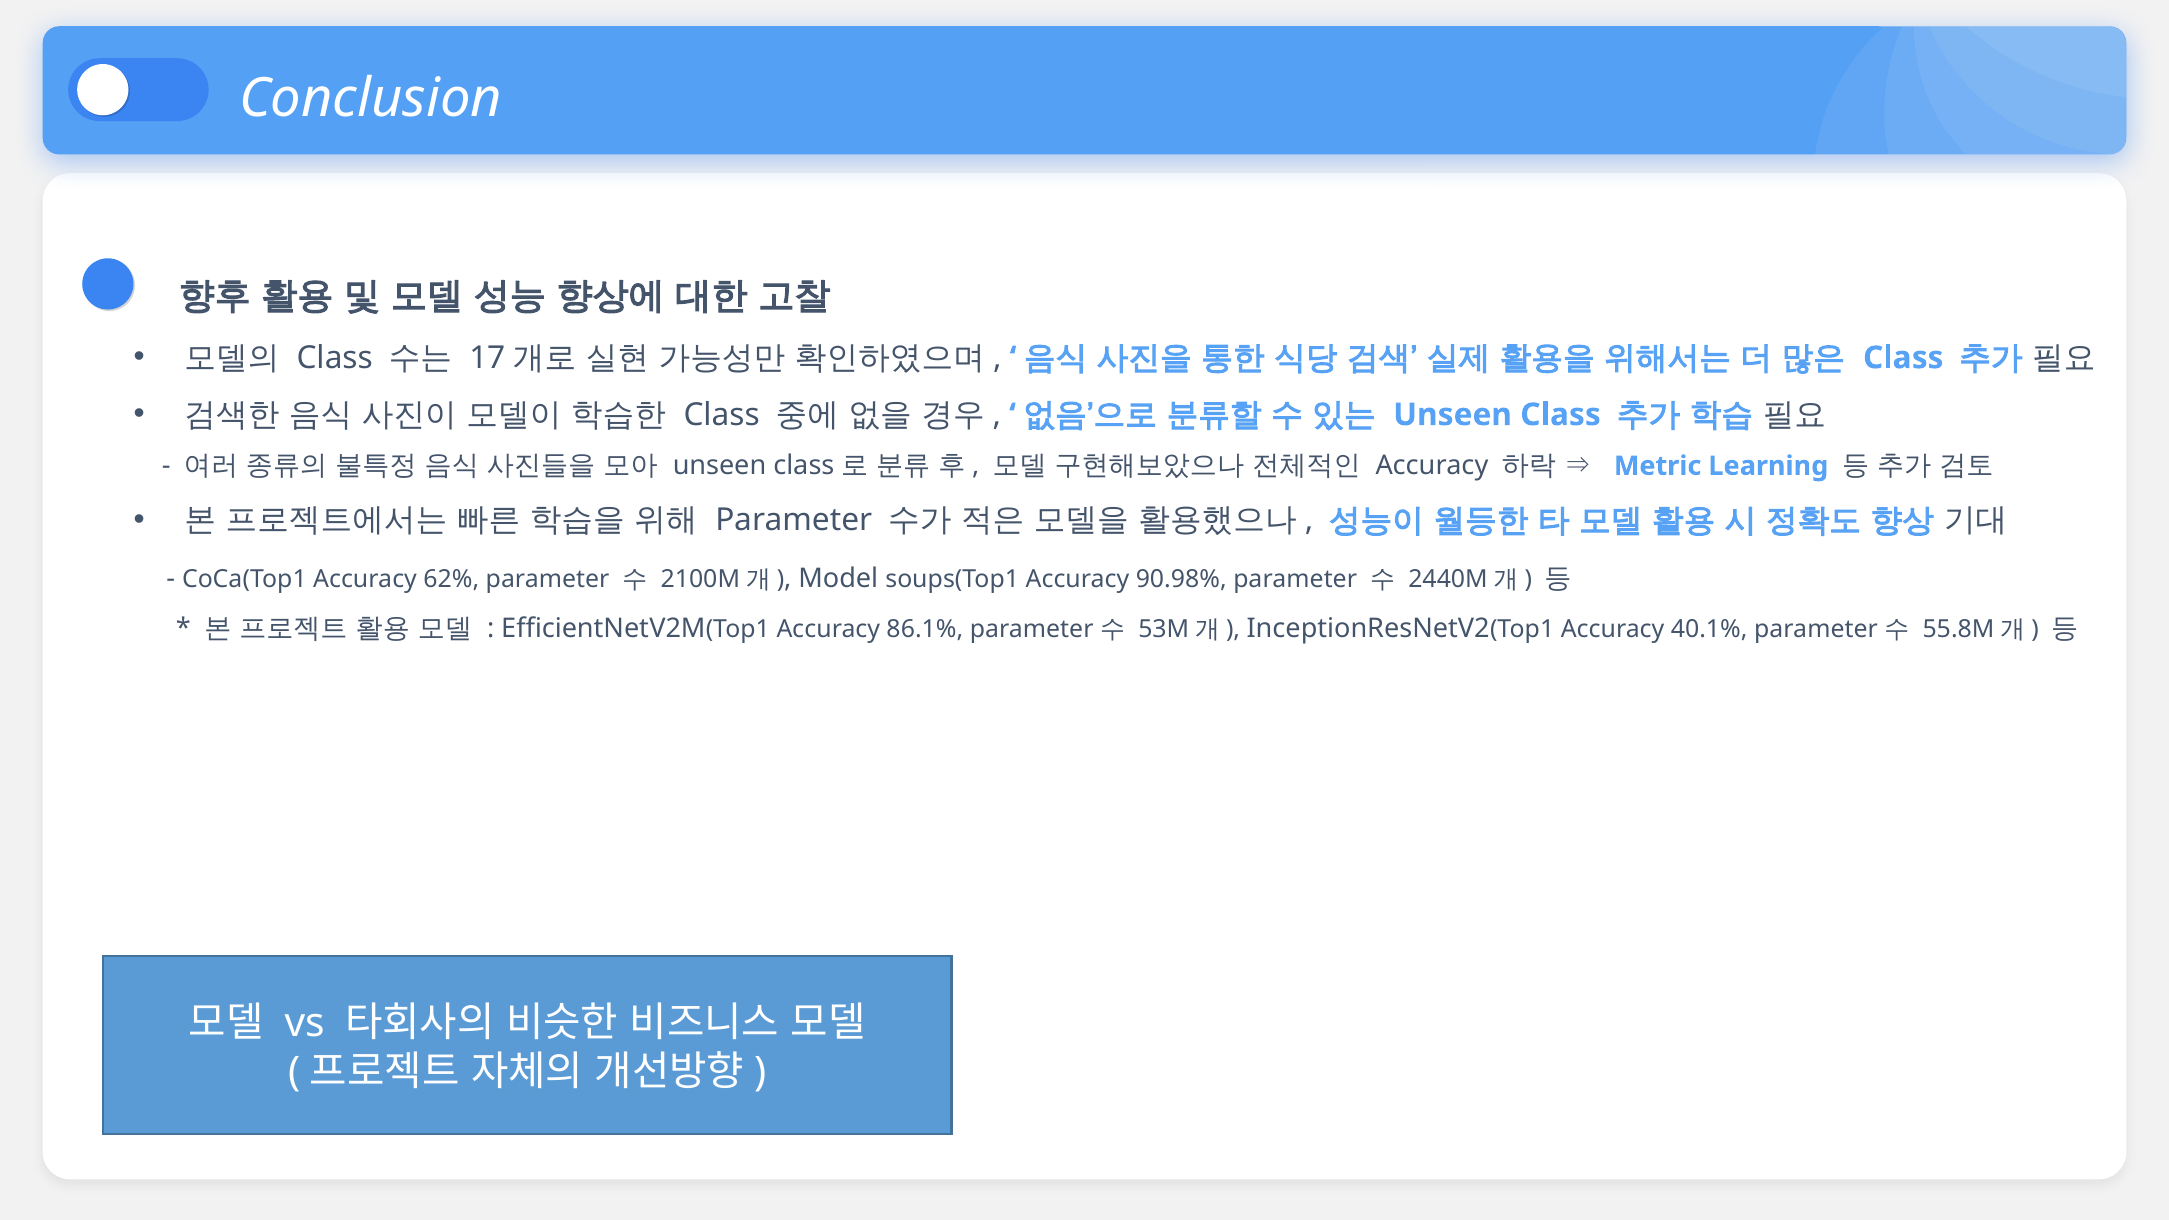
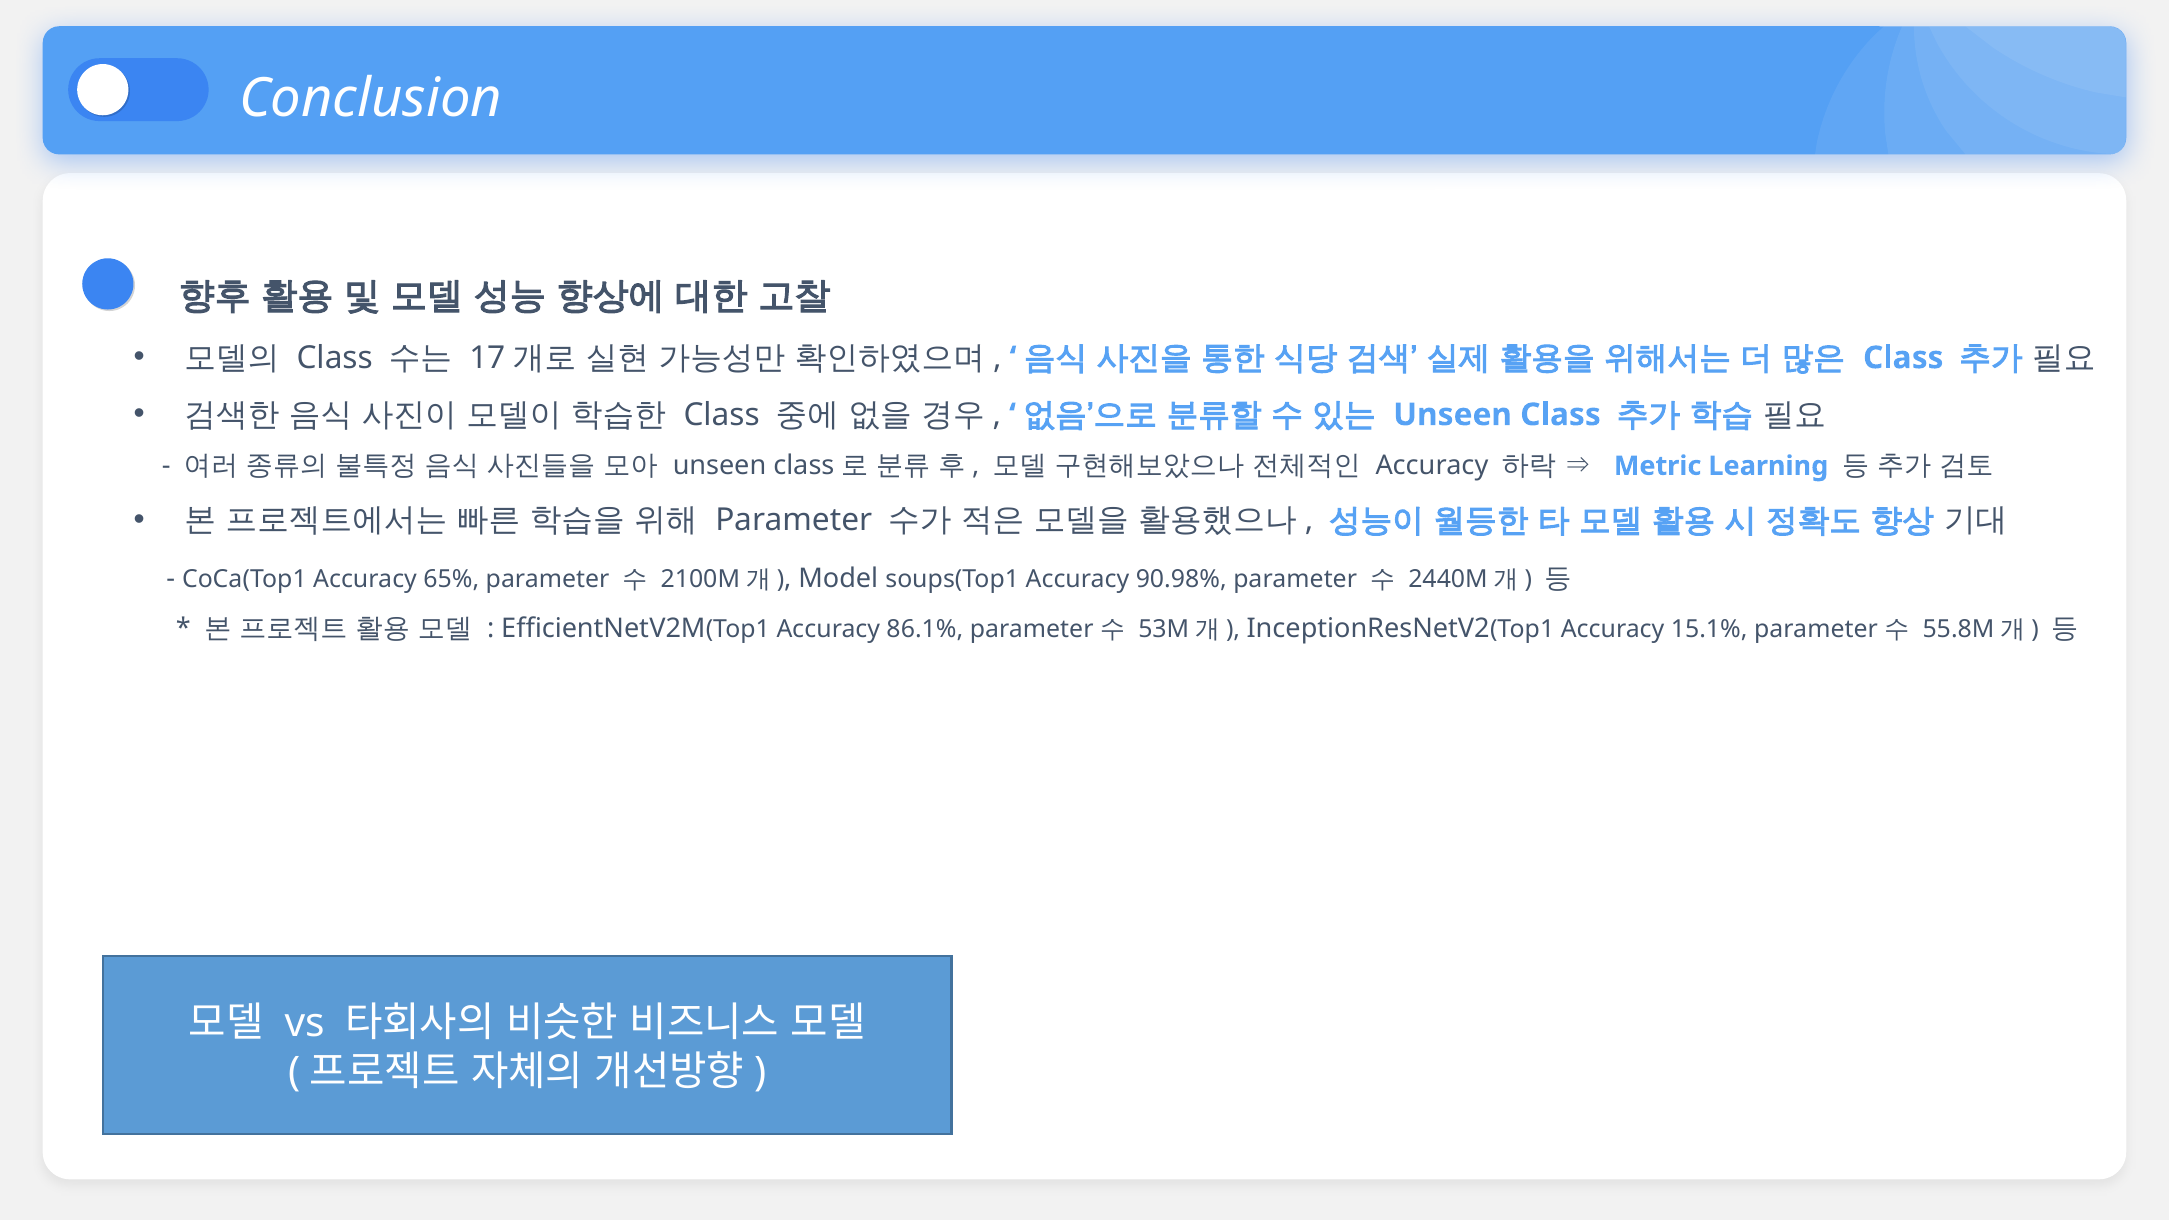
62%: 62% -> 65% (451, 580)
40.1%: 40.1% -> 15.1% (1709, 629)
